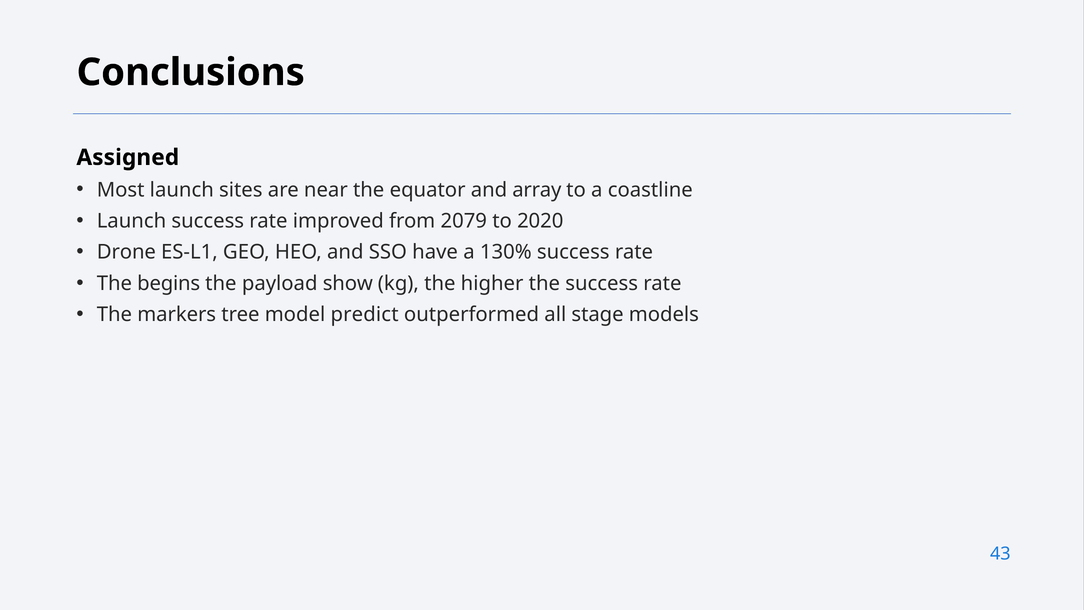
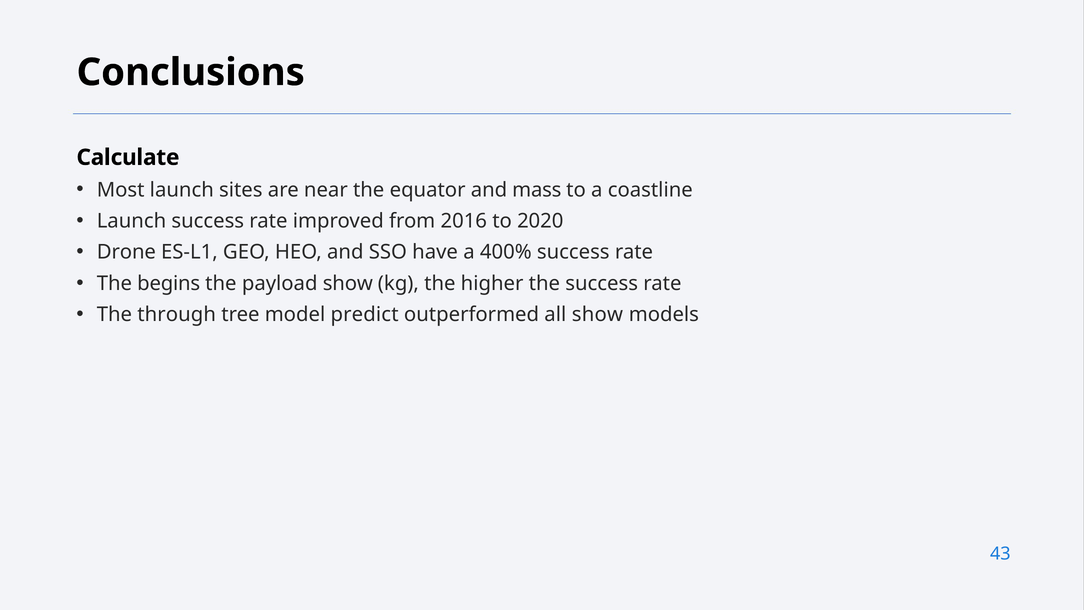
Assigned: Assigned -> Calculate (128, 157)
array: array -> mass (537, 190)
2079: 2079 -> 2016 (464, 221)
130%: 130% -> 400% (506, 252)
markers: markers -> through (177, 314)
all stage: stage -> show (597, 314)
